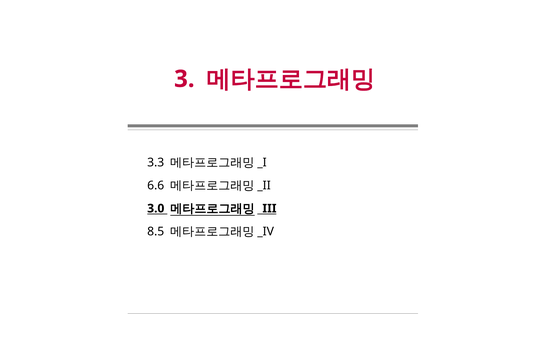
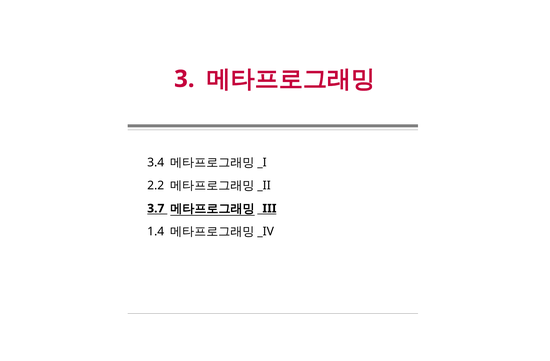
3.3: 3.3 -> 3.4 (156, 163)
6.6: 6.6 -> 2.2 (156, 186)
3.0: 3.0 -> 3.7 (156, 209)
8.5: 8.5 -> 1.4 (156, 232)
